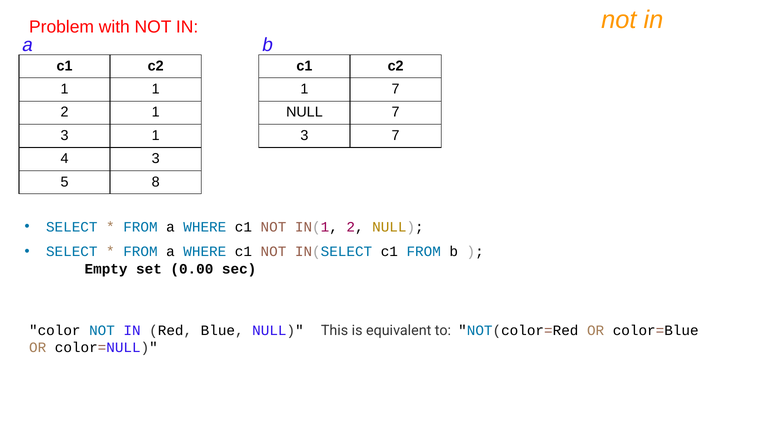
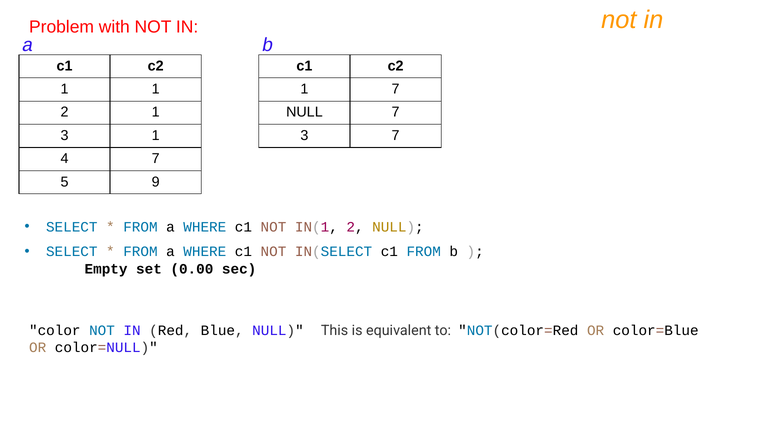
4 3: 3 -> 7 (156, 159)
8: 8 -> 9 (156, 182)
